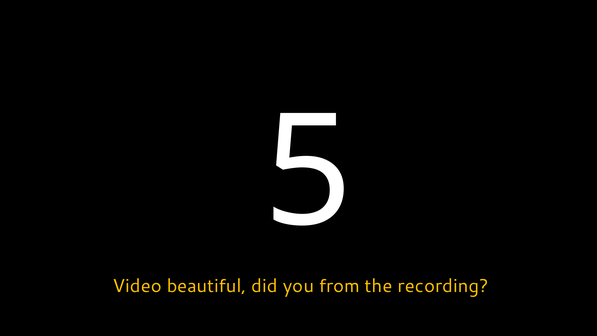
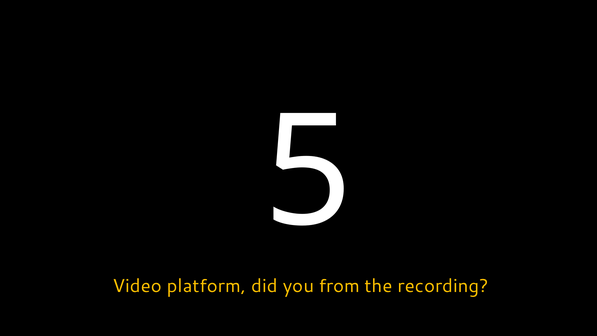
beautiful: beautiful -> platform (206, 286)
